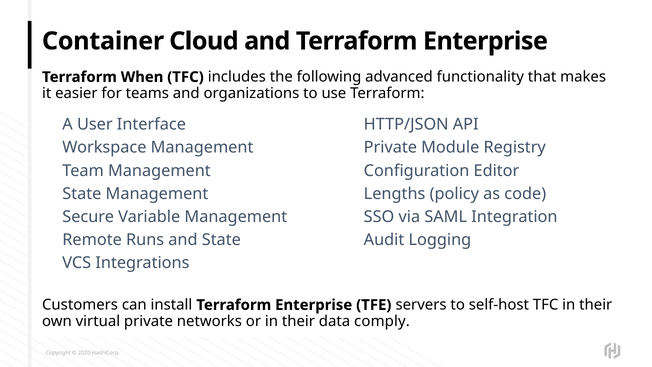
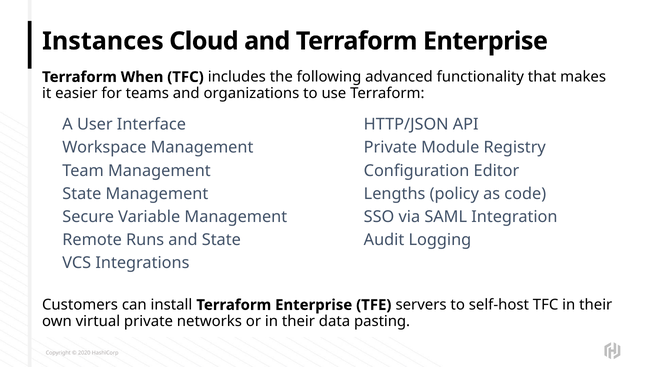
Container: Container -> Instances (103, 41)
comply: comply -> pasting (382, 321)
